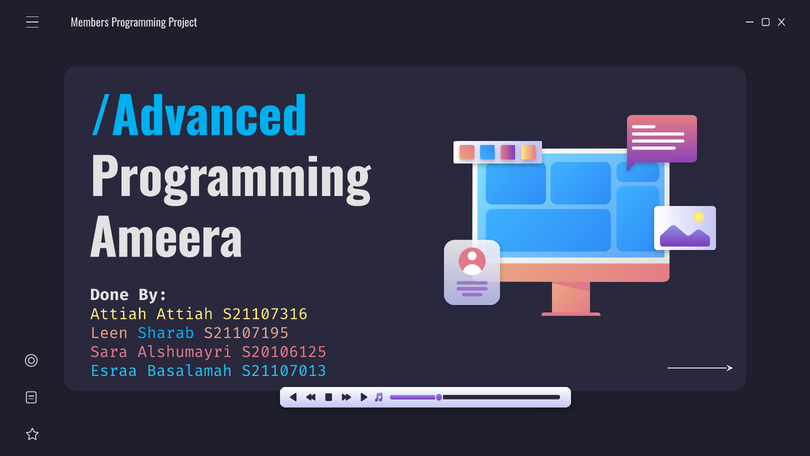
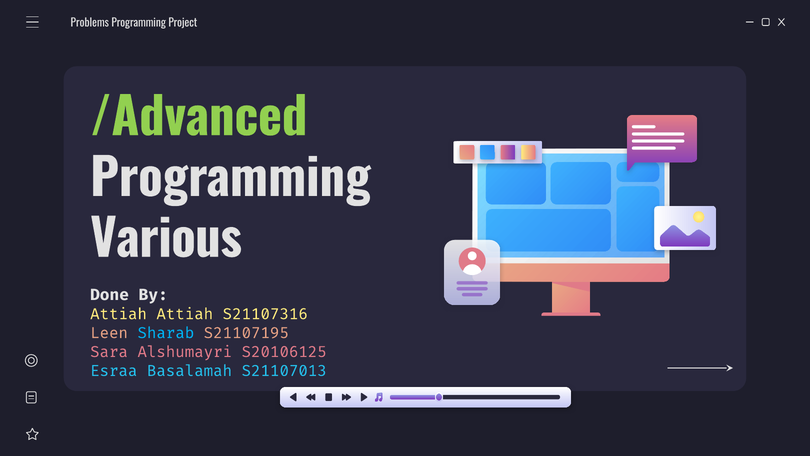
Members: Members -> Problems (90, 23)
/Advanced colour: light blue -> light green (199, 118)
Ameera: Ameera -> Various (166, 240)
